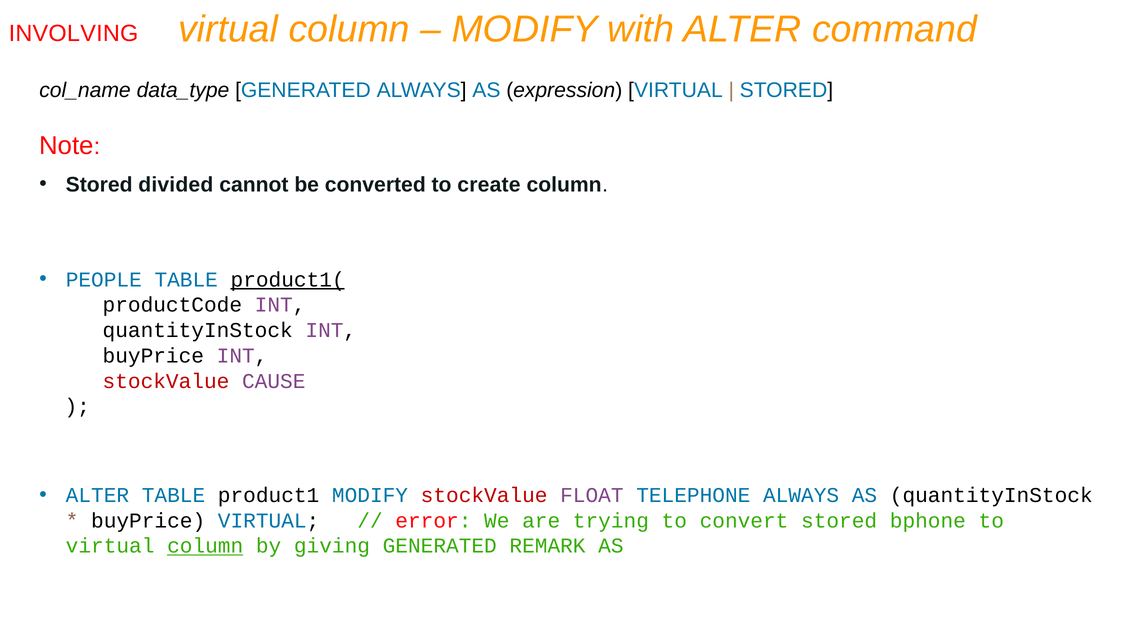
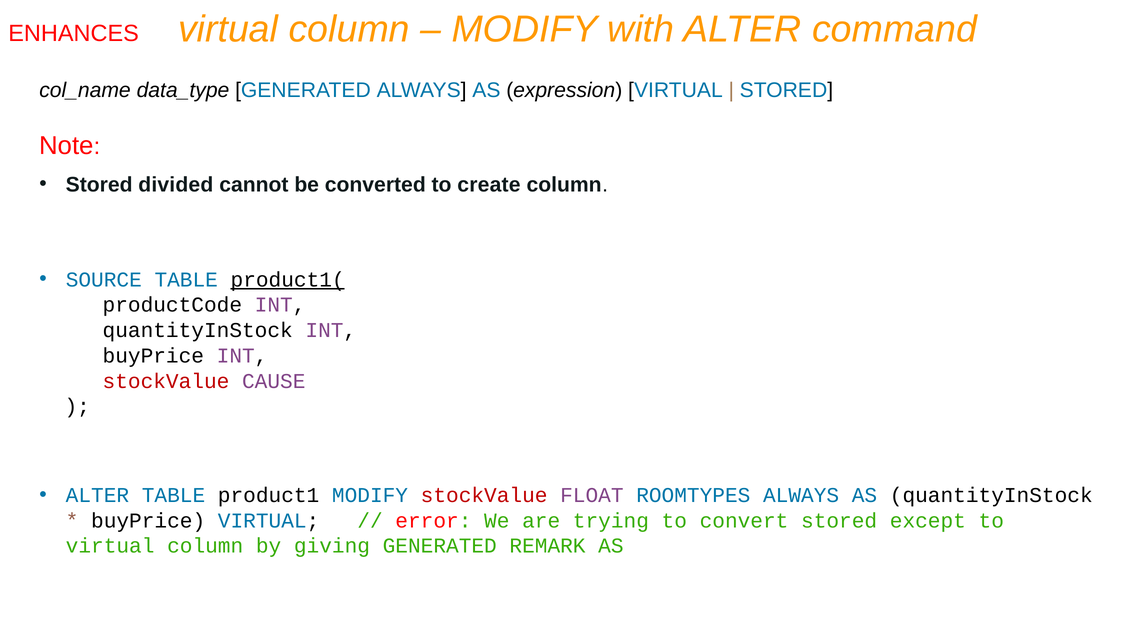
INVOLVING: INVOLVING -> ENHANCES (74, 33)
PEOPLE: PEOPLE -> SOURCE (104, 280)
TELEPHONE: TELEPHONE -> ROOMTYPES (693, 495)
bphone: bphone -> except (928, 521)
column underline: present -> none (205, 546)
